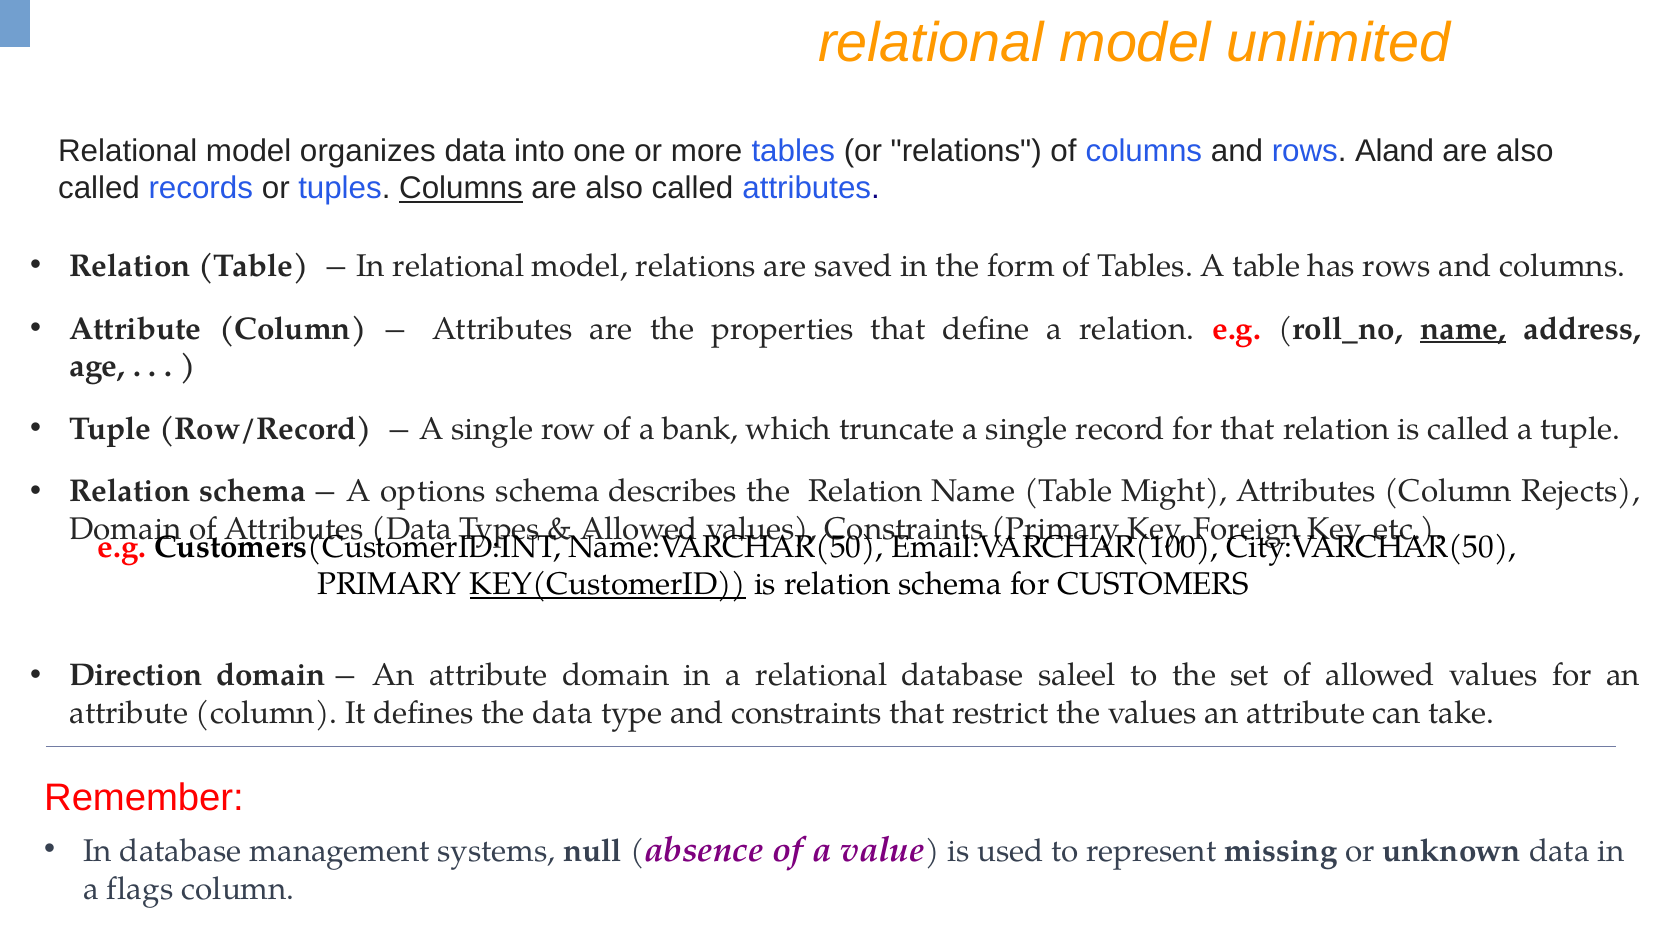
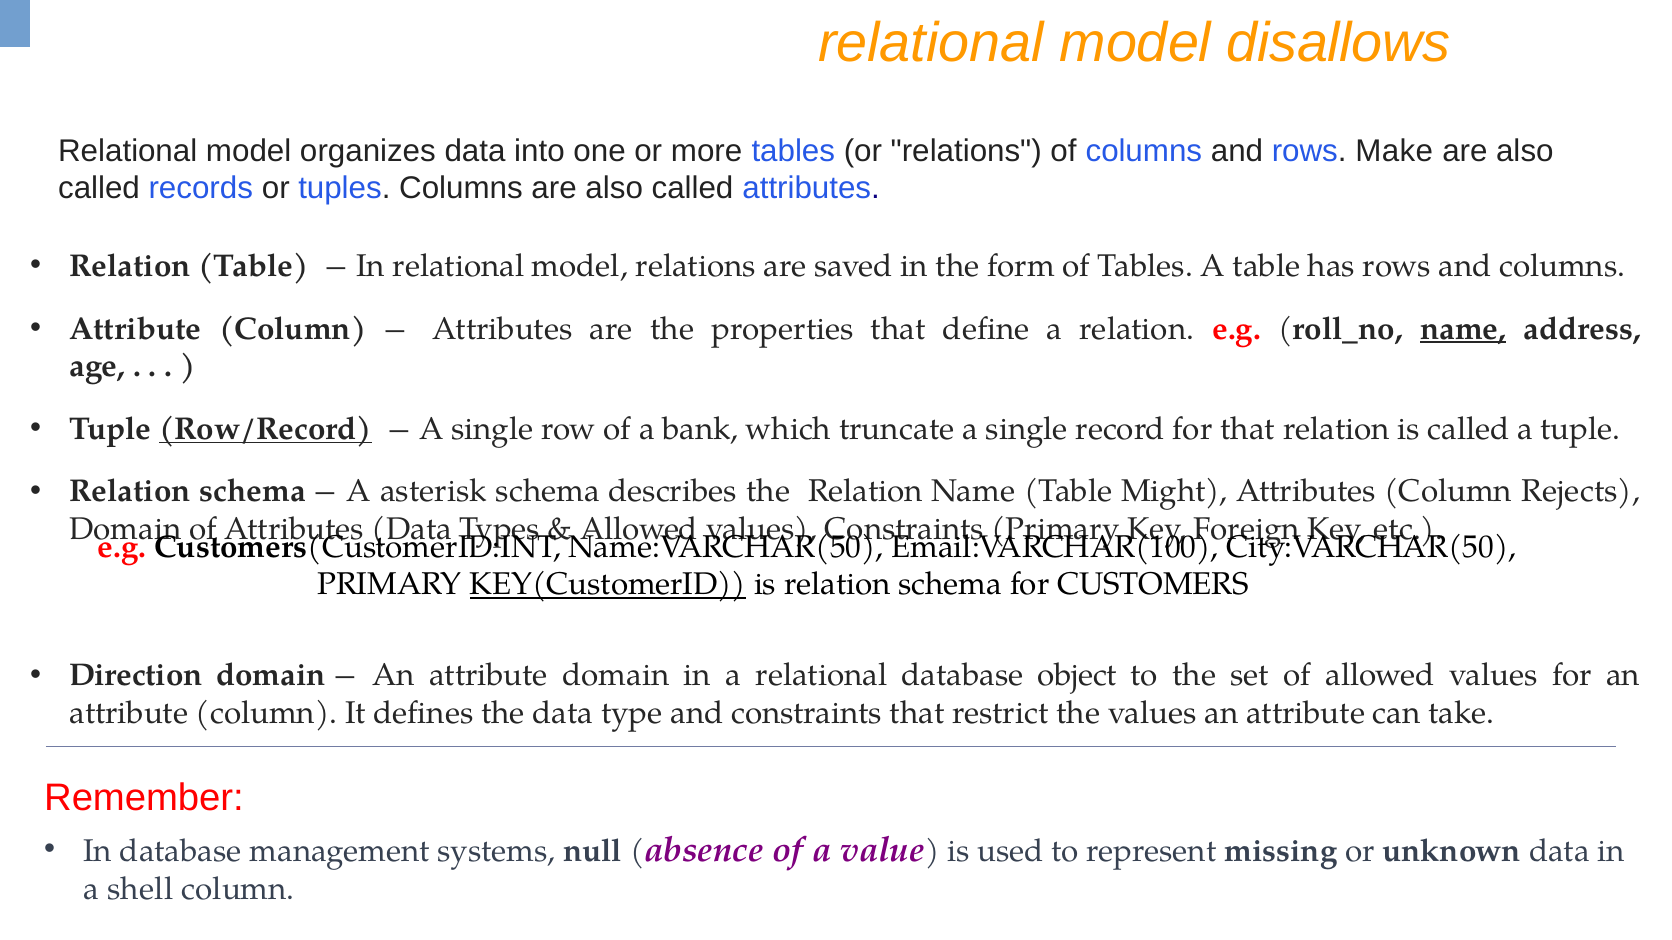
unlimited: unlimited -> disallows (1339, 44)
Aland: Aland -> Make (1394, 151)
Columns underline: present -> none (461, 188)
Row/Record underline: none -> present (266, 429)
options: options -> asterisk (434, 492)
saleel: saleel -> object (1077, 676)
flags: flags -> shell (140, 890)
